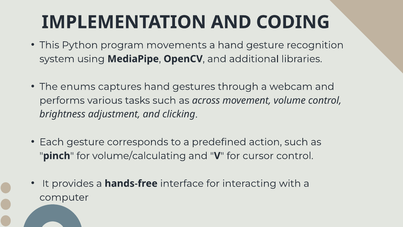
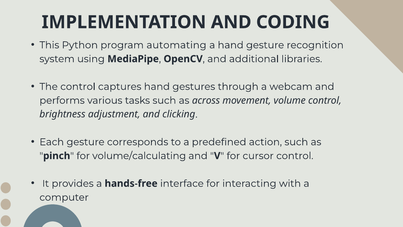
movements: movements -> automating (176, 45)
The enums: enums -> control (78, 86)
